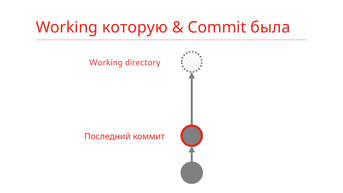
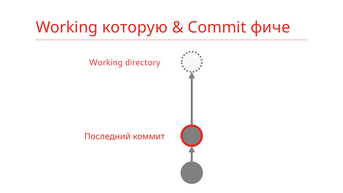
была: была -> фиче (270, 27)
